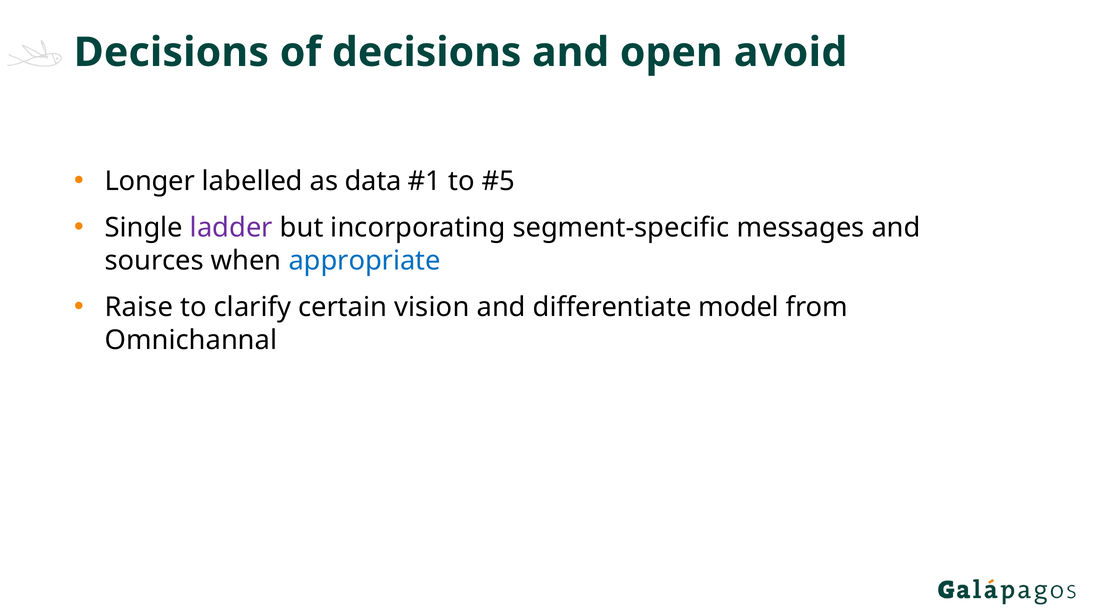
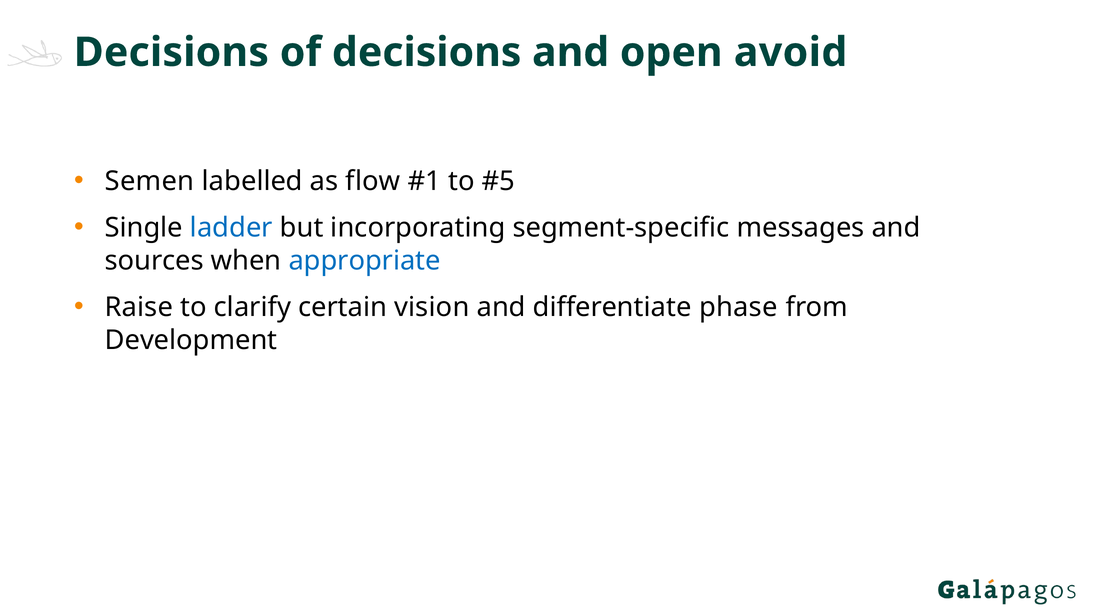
Longer: Longer -> Semen (150, 182)
data: data -> flow (373, 182)
ladder colour: purple -> blue (231, 228)
model: model -> phase (738, 307)
Omnichannal: Omnichannal -> Development (191, 340)
